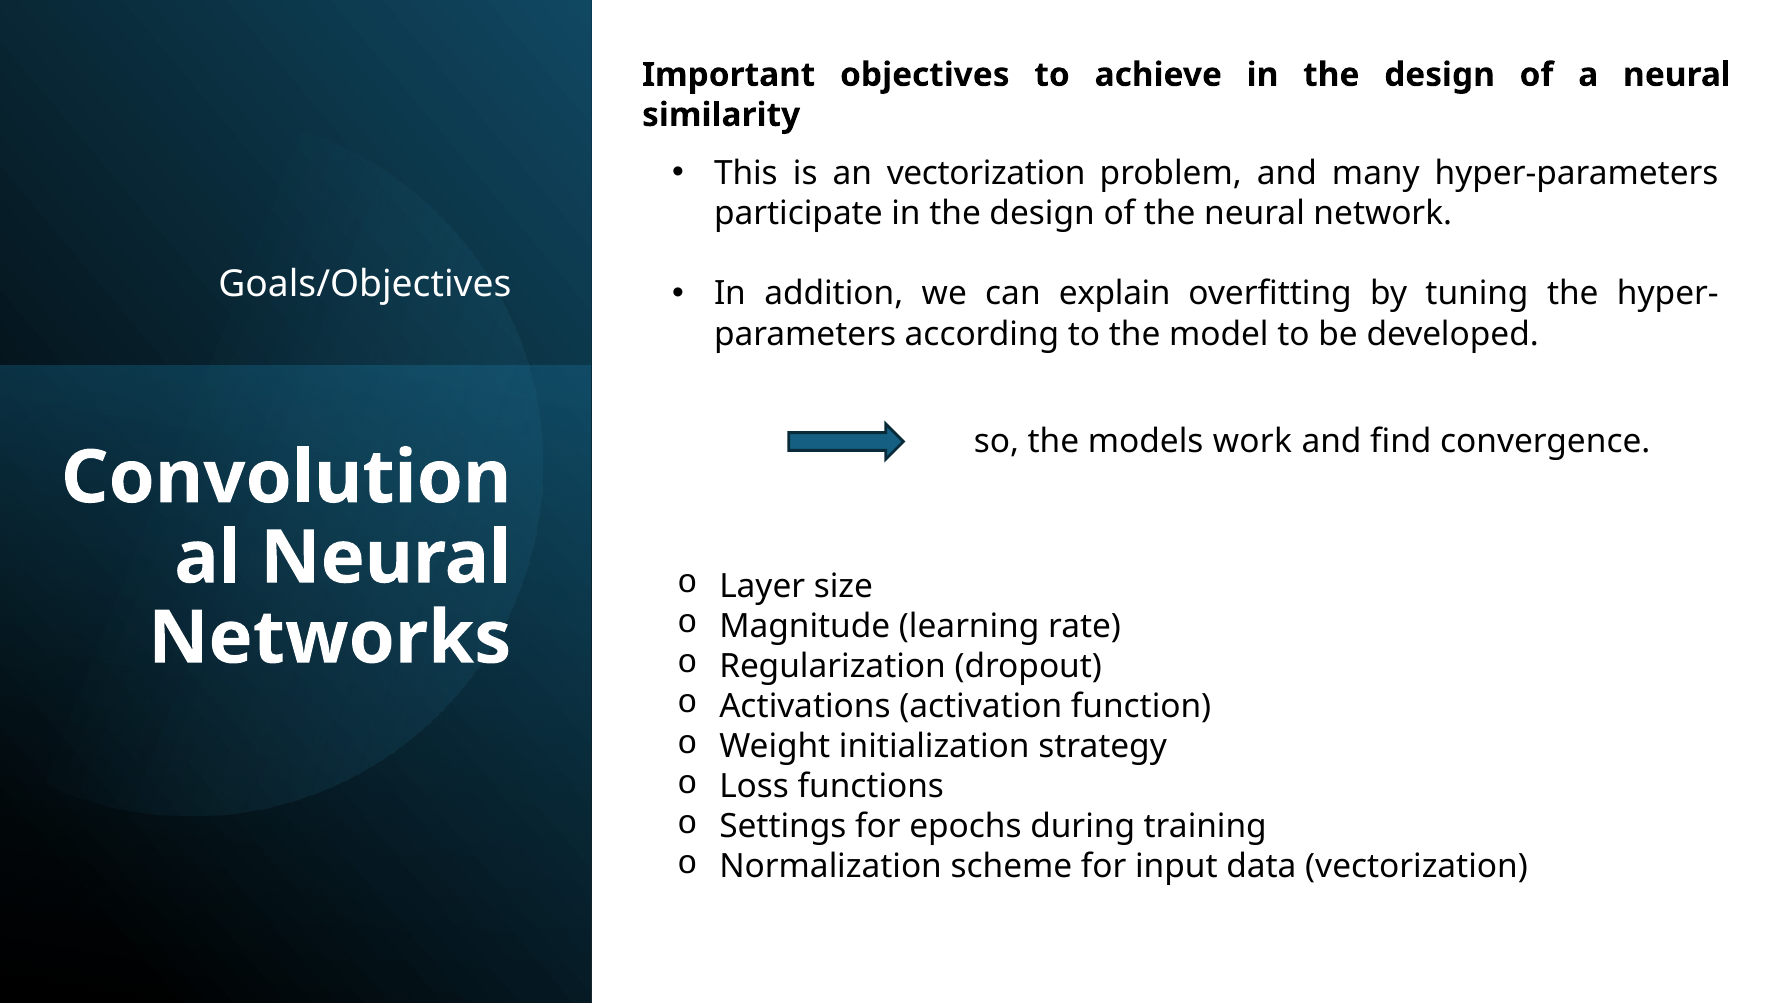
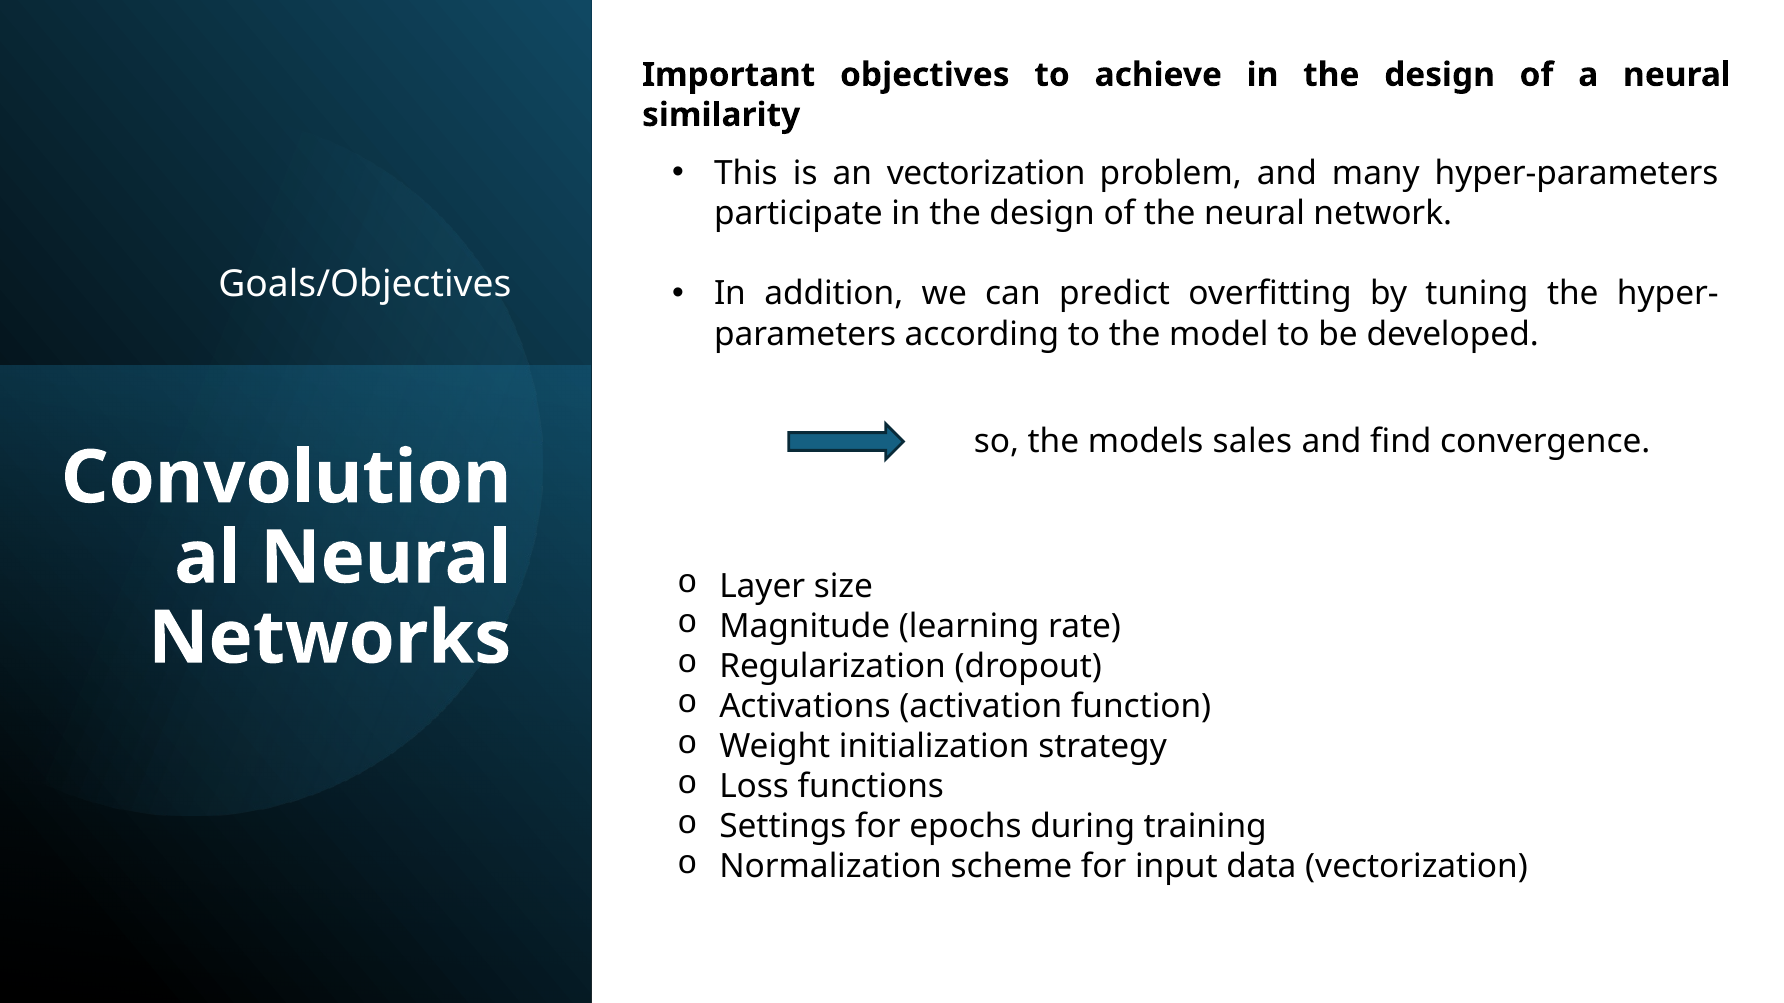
explain: explain -> predict (1115, 294)
work: work -> sales (1252, 441)
